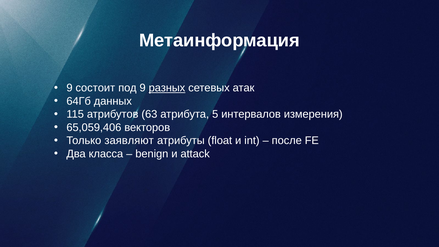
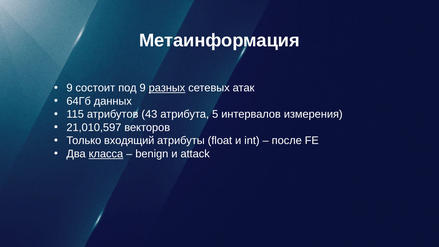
63: 63 -> 43 (149, 114)
65,059,406: 65,059,406 -> 21,010,597 (94, 127)
заявляют: заявляют -> входящий (129, 141)
класса underline: none -> present (106, 154)
